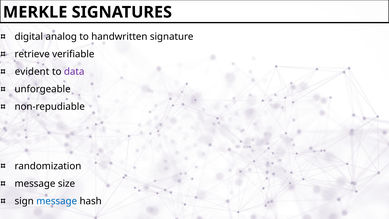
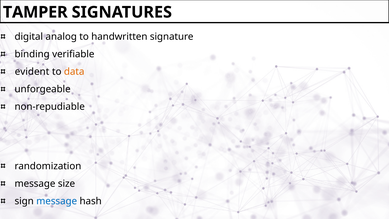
MERKLE: MERKLE -> TAMPER (35, 12)
retrieve: retrieve -> binding (32, 54)
data colour: purple -> orange (74, 72)
